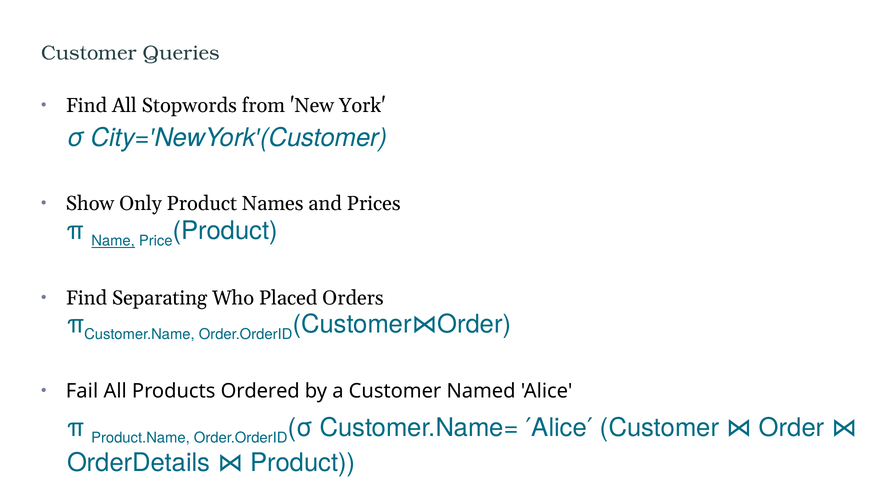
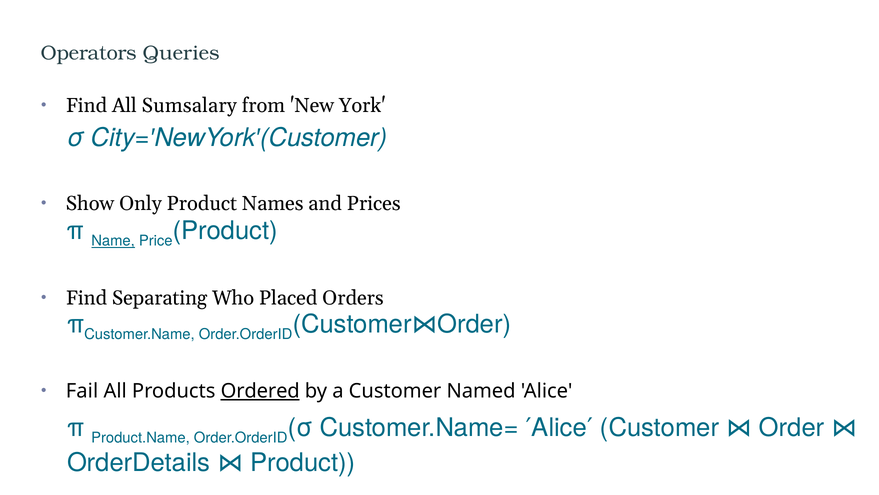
Customer: Customer -> Operators (89, 53)
Stopwords: Stopwords -> Sumsalary (189, 105)
Ordered underline: none -> present (260, 391)
